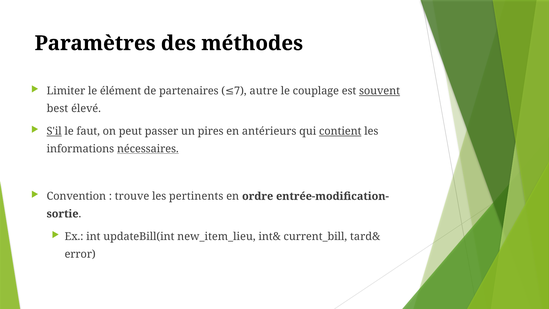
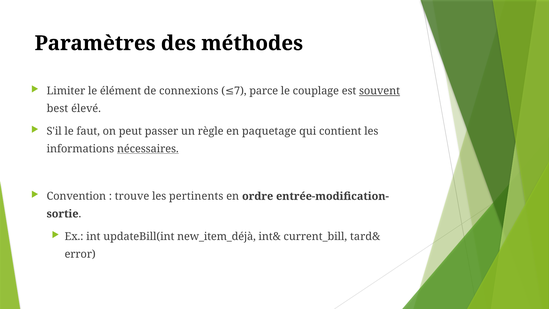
partenaires: partenaires -> connexions (189, 91)
autre: autre -> parce (264, 91)
S'il underline: present -> none (54, 131)
pires: pires -> règle (211, 131)
antérieurs: antérieurs -> paquetage (269, 131)
contient underline: present -> none (340, 131)
new_item_lieu: new_item_lieu -> new_item_déjà (216, 236)
